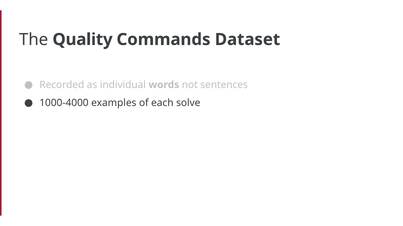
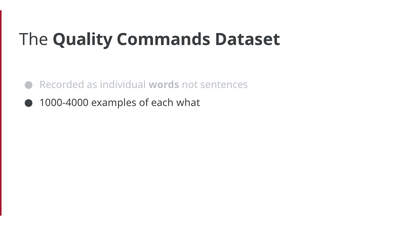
solve: solve -> what (188, 103)
